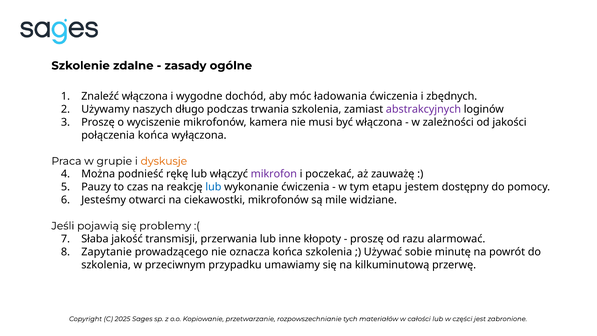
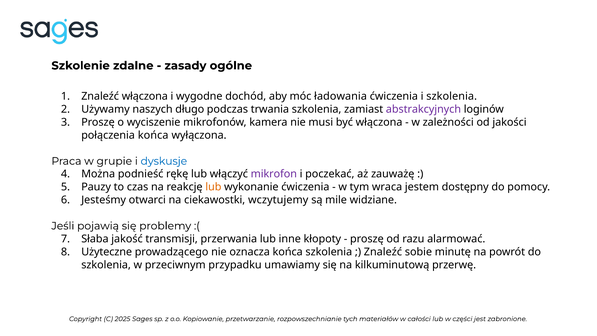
i zbędnych: zbędnych -> szkolenia (452, 96)
dyskusje colour: orange -> blue (164, 161)
lub colour: blue -> orange (213, 187)
etapu: etapu -> wraca (387, 187)
ciekawostki mikrofonów: mikrofonów -> wczytujemy (278, 200)
Zapytanie: Zapytanie -> Użyteczne (107, 252)
Używać: Używać -> Znaleźć (383, 252)
